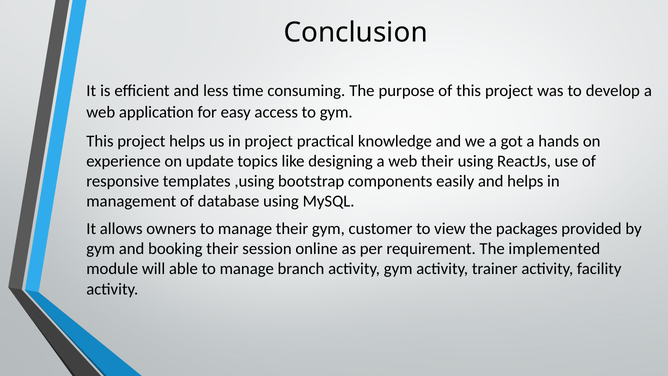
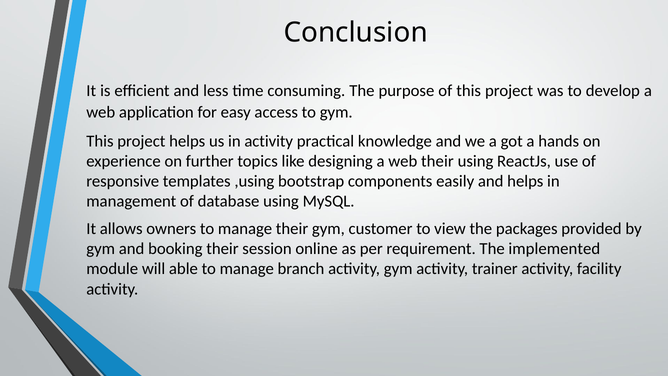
in project: project -> activity (269, 141)
update: update -> further (210, 161)
